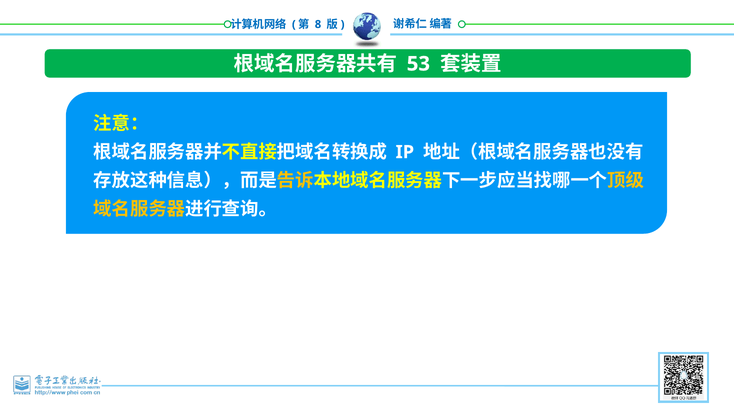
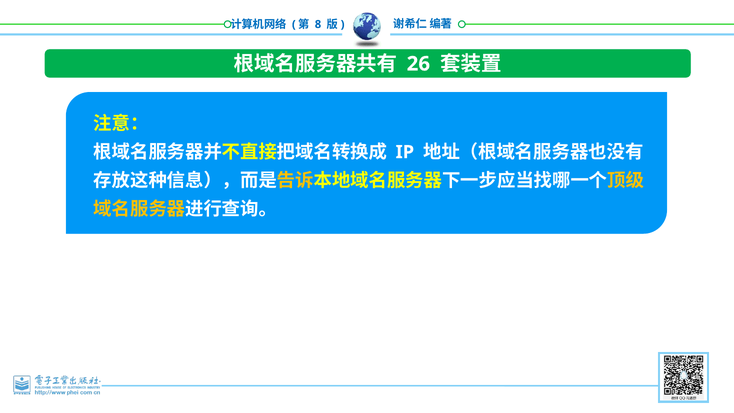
53: 53 -> 26 (418, 64)
